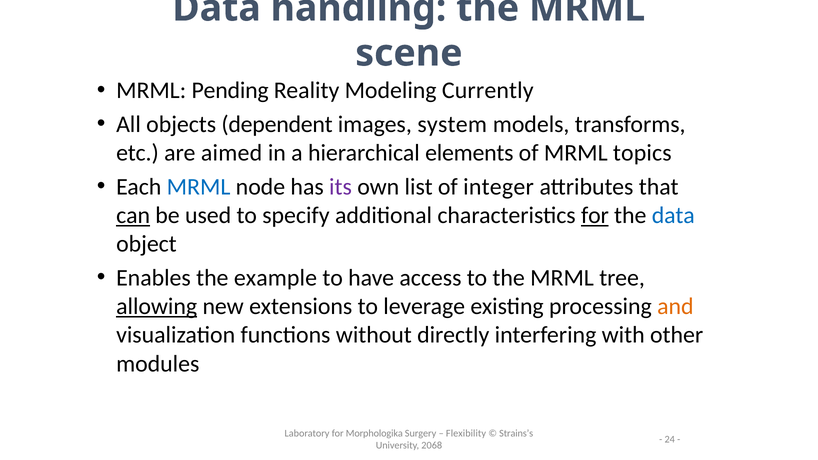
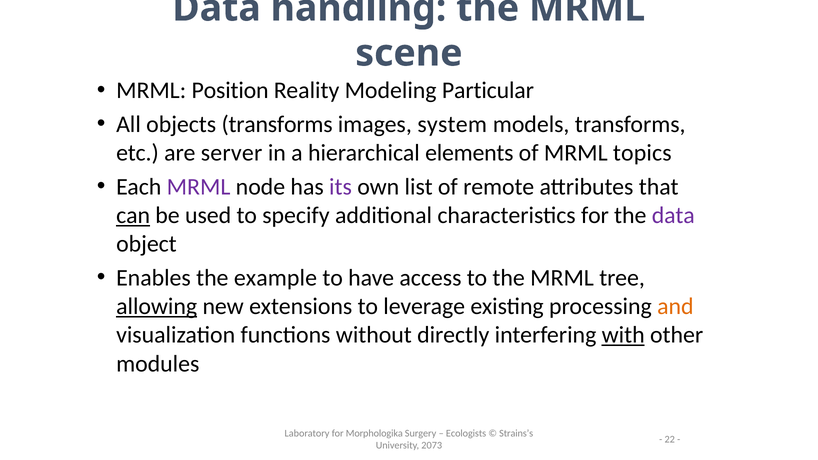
Pending: Pending -> Position (230, 91)
Currently: Currently -> Particular (488, 91)
objects dependent: dependent -> transforms (277, 124)
aimed: aimed -> server (232, 153)
MRML colour: blue -> purple (199, 187)
integer: integer -> remote (499, 187)
for underline: present -> none (595, 215)
data colour: blue -> purple (673, 215)
with underline: none -> present (623, 335)
Flexibility: Flexibility -> Ecologists (466, 433)
24: 24 -> 22 (670, 439)
2068: 2068 -> 2073 (432, 446)
